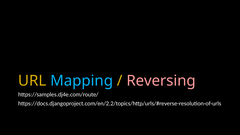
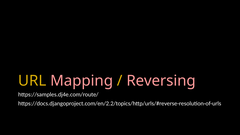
Mapping colour: light blue -> pink (82, 81)
